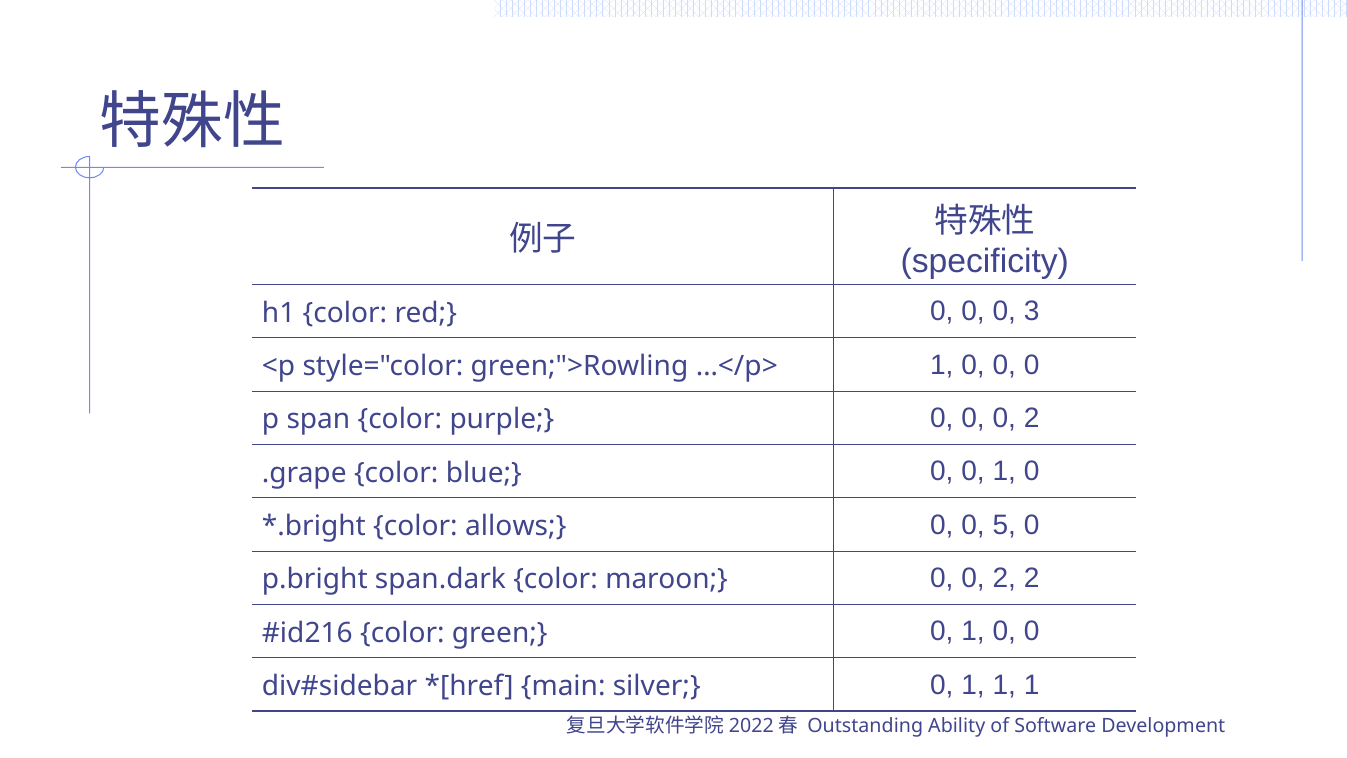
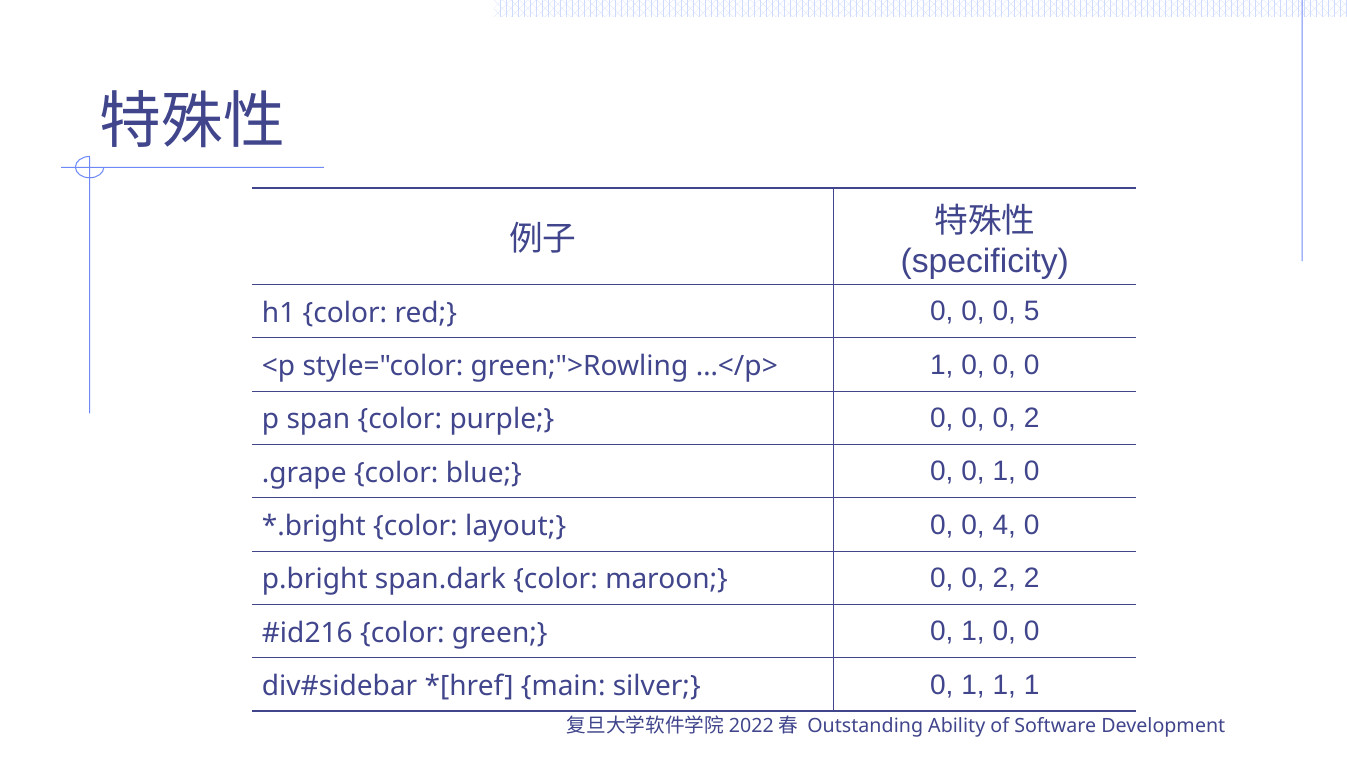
3: 3 -> 5 (1032, 312)
allows: allows -> layout (516, 526)
5: 5 -> 4 (1004, 525)
